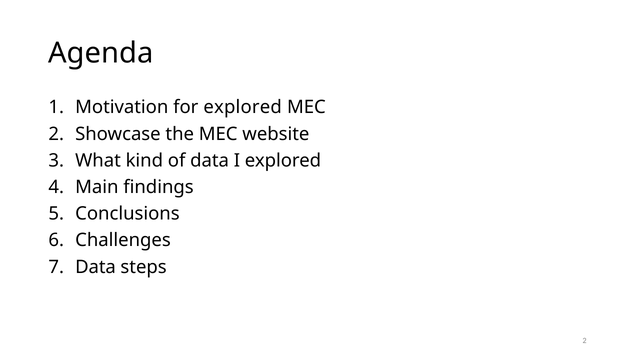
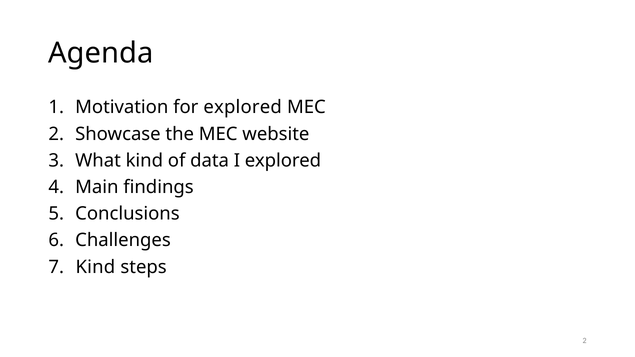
Data: Data -> Kind (95, 267)
